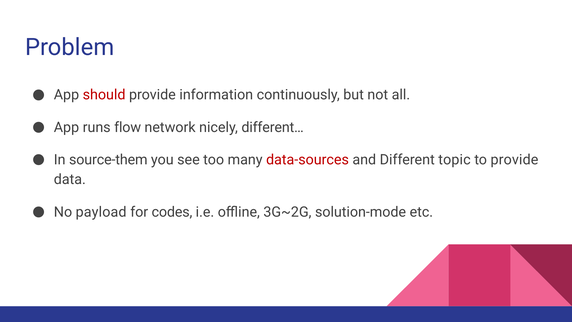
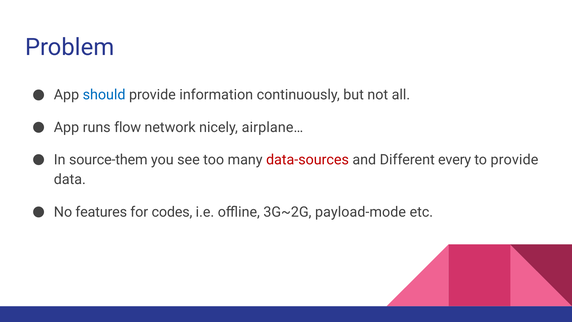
should colour: red -> blue (104, 95)
different…: different… -> airplane… (272, 127)
topic: topic -> every (455, 160)
payload: payload -> features (101, 212)
solution-mode: solution-mode -> payload-mode (361, 212)
